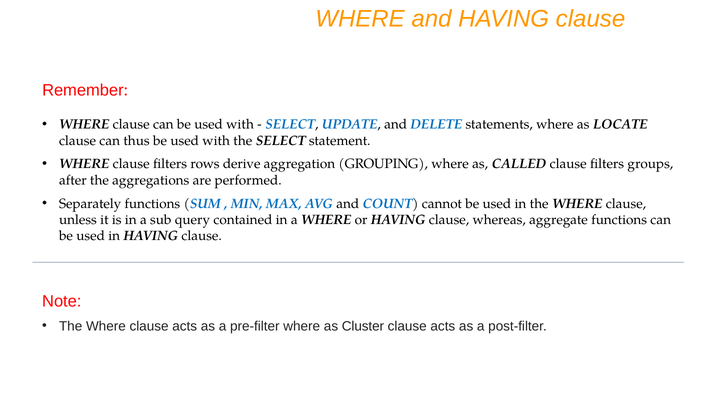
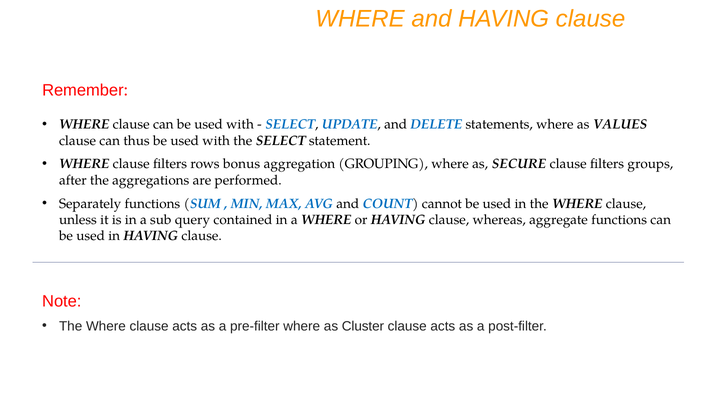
LOCATE: LOCATE -> VALUES (620, 125)
derive: derive -> bonus (242, 164)
CALLED: CALLED -> SECURE (519, 164)
